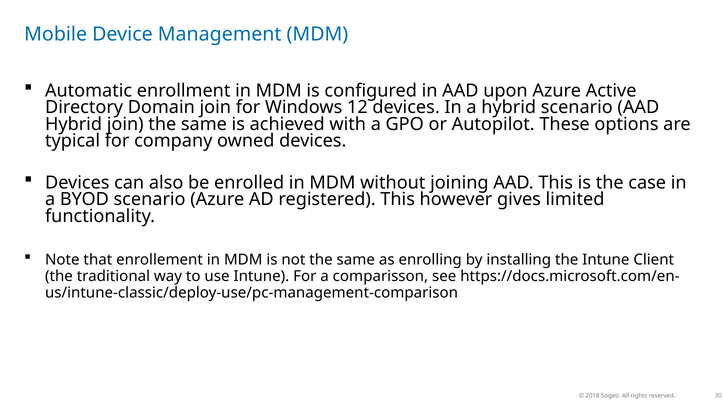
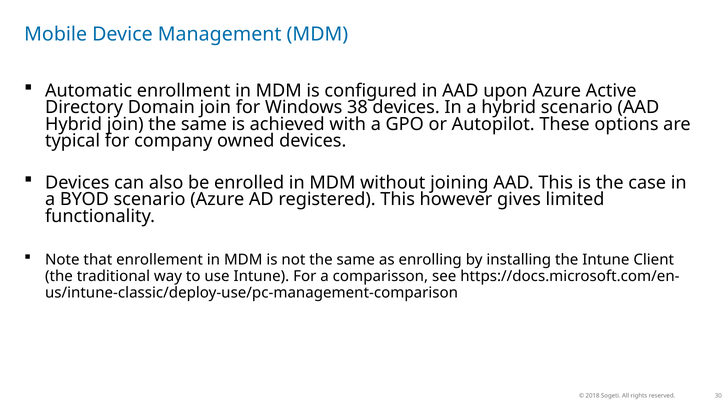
12: 12 -> 38 (357, 108)
